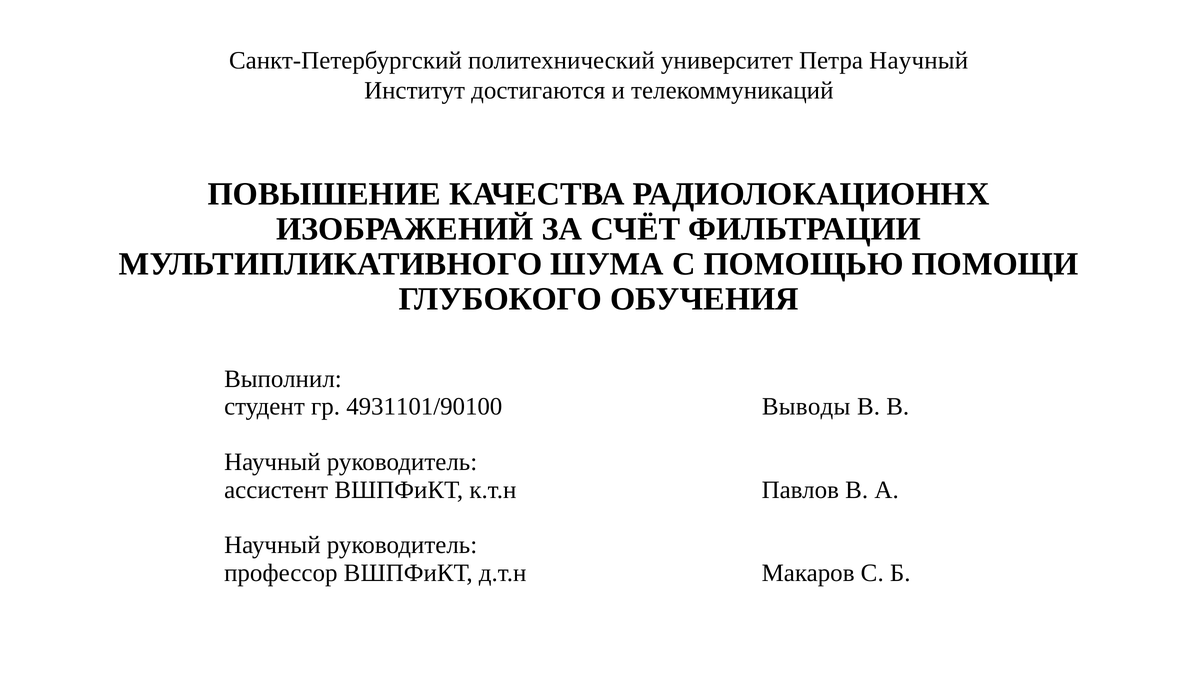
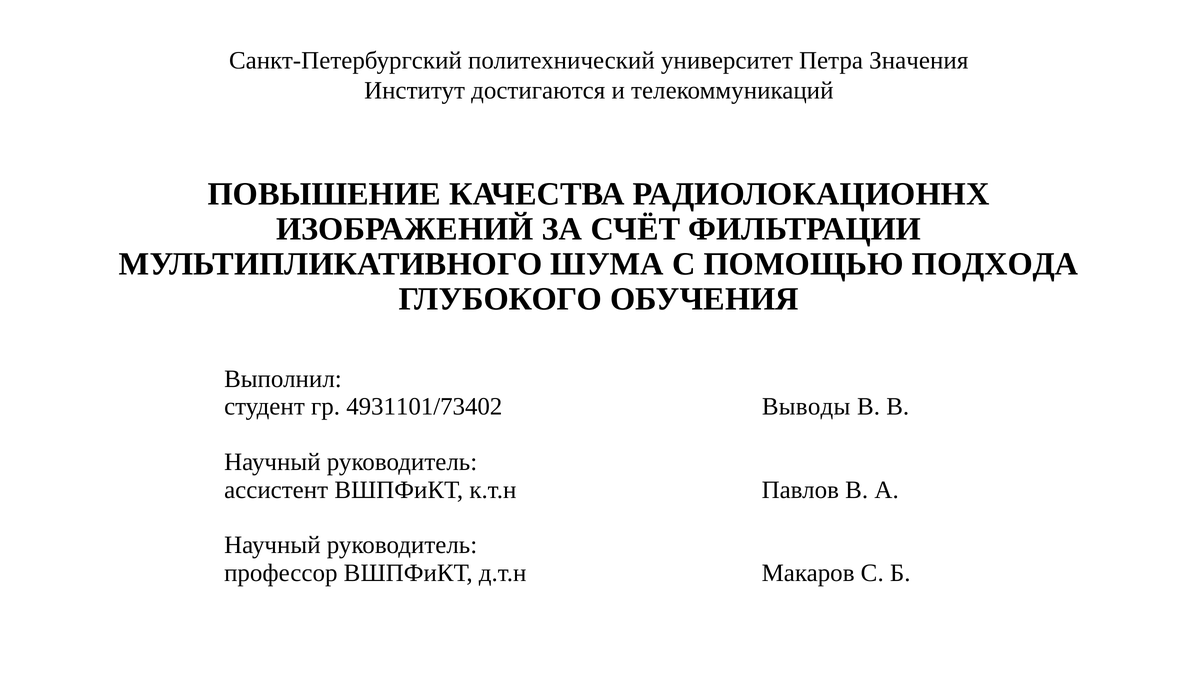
Петра Научный: Научный -> Значения (919, 60)
ПОМОЩИ: ПОМОЩИ -> ПОДХОДА (995, 264)
4931101/90100: 4931101/90100 -> 4931101/73402 (424, 407)
